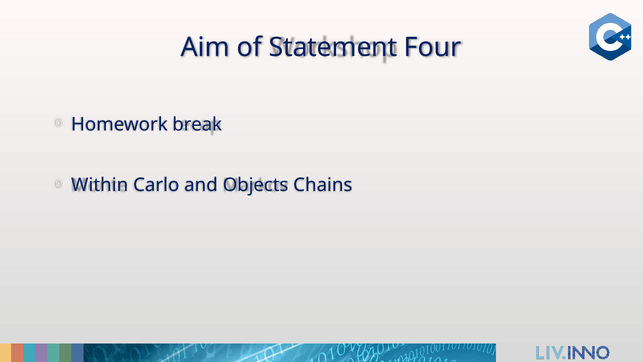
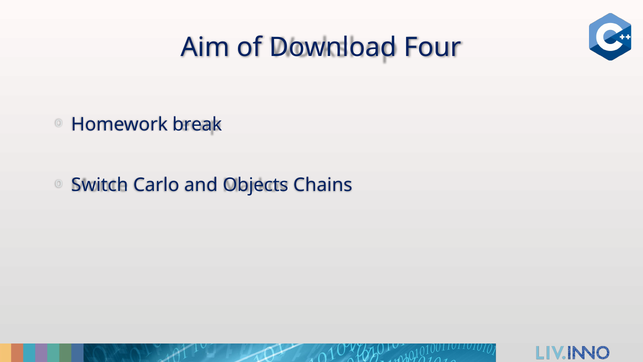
Statement: Statement -> Download (333, 47)
Within: Within -> Switch (100, 185)
